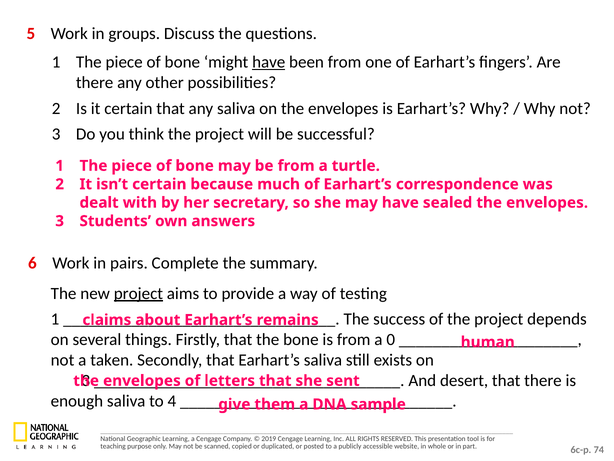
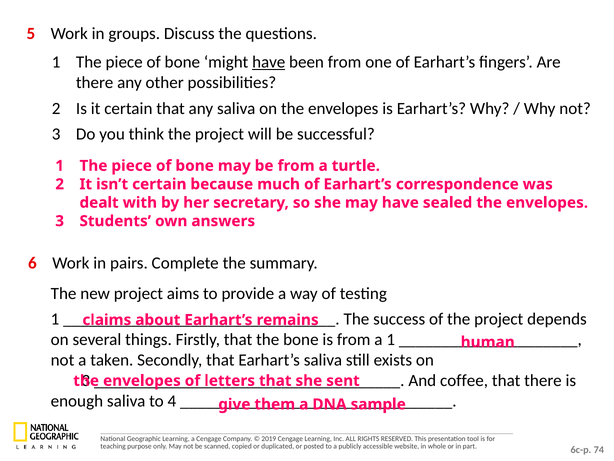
project underline: present -> none (138, 293)
a 0: 0 -> 1 (391, 339)
desert: desert -> coffee (464, 380)
